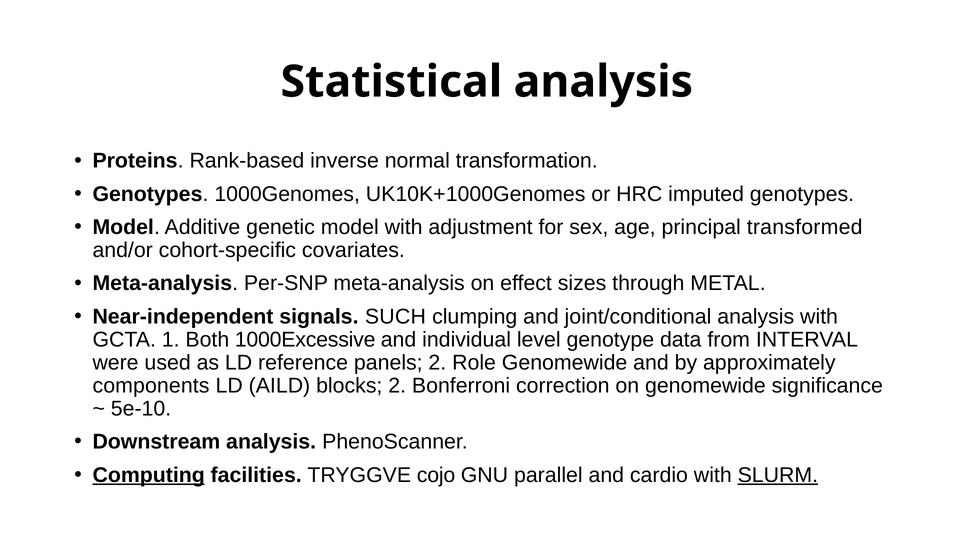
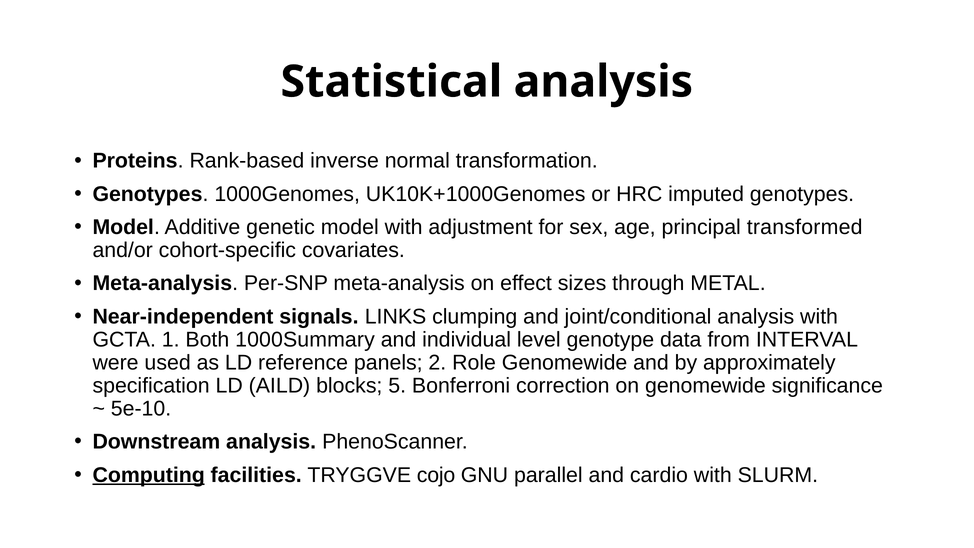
SUCH: SUCH -> LINKS (396, 317)
1000Excessive: 1000Excessive -> 1000Summary (305, 340)
components: components -> specification (151, 386)
blocks 2: 2 -> 5 (397, 386)
SLURM underline: present -> none (778, 475)
